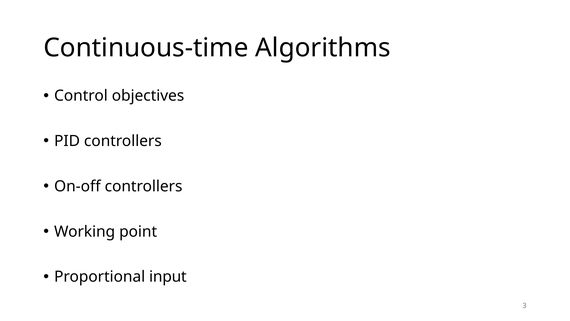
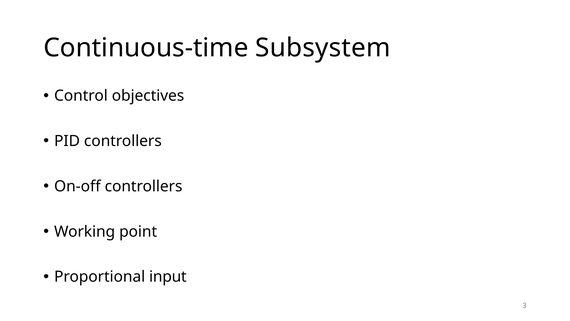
Algorithms: Algorithms -> Subsystem (323, 48)
